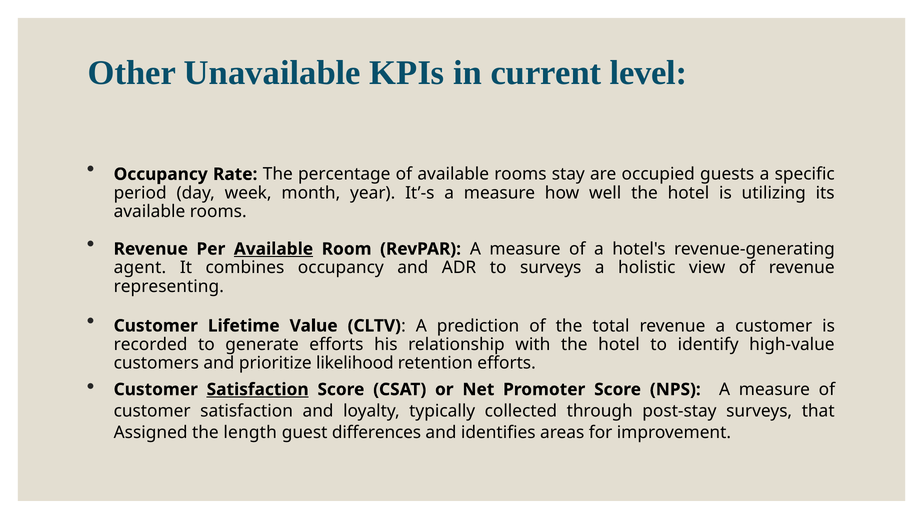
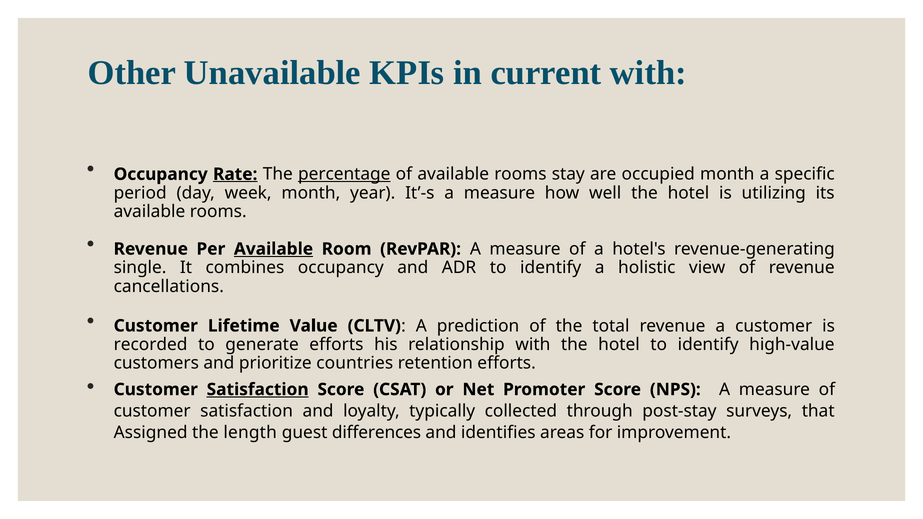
current level: level -> with (648, 73)
Rate underline: none -> present (235, 174)
percentage underline: none -> present (344, 174)
occupied guests: guests -> month (727, 174)
agent: agent -> single (140, 268)
ADR to surveys: surveys -> identify (551, 268)
representing: representing -> cancellations (169, 286)
likelihood: likelihood -> countries (355, 363)
